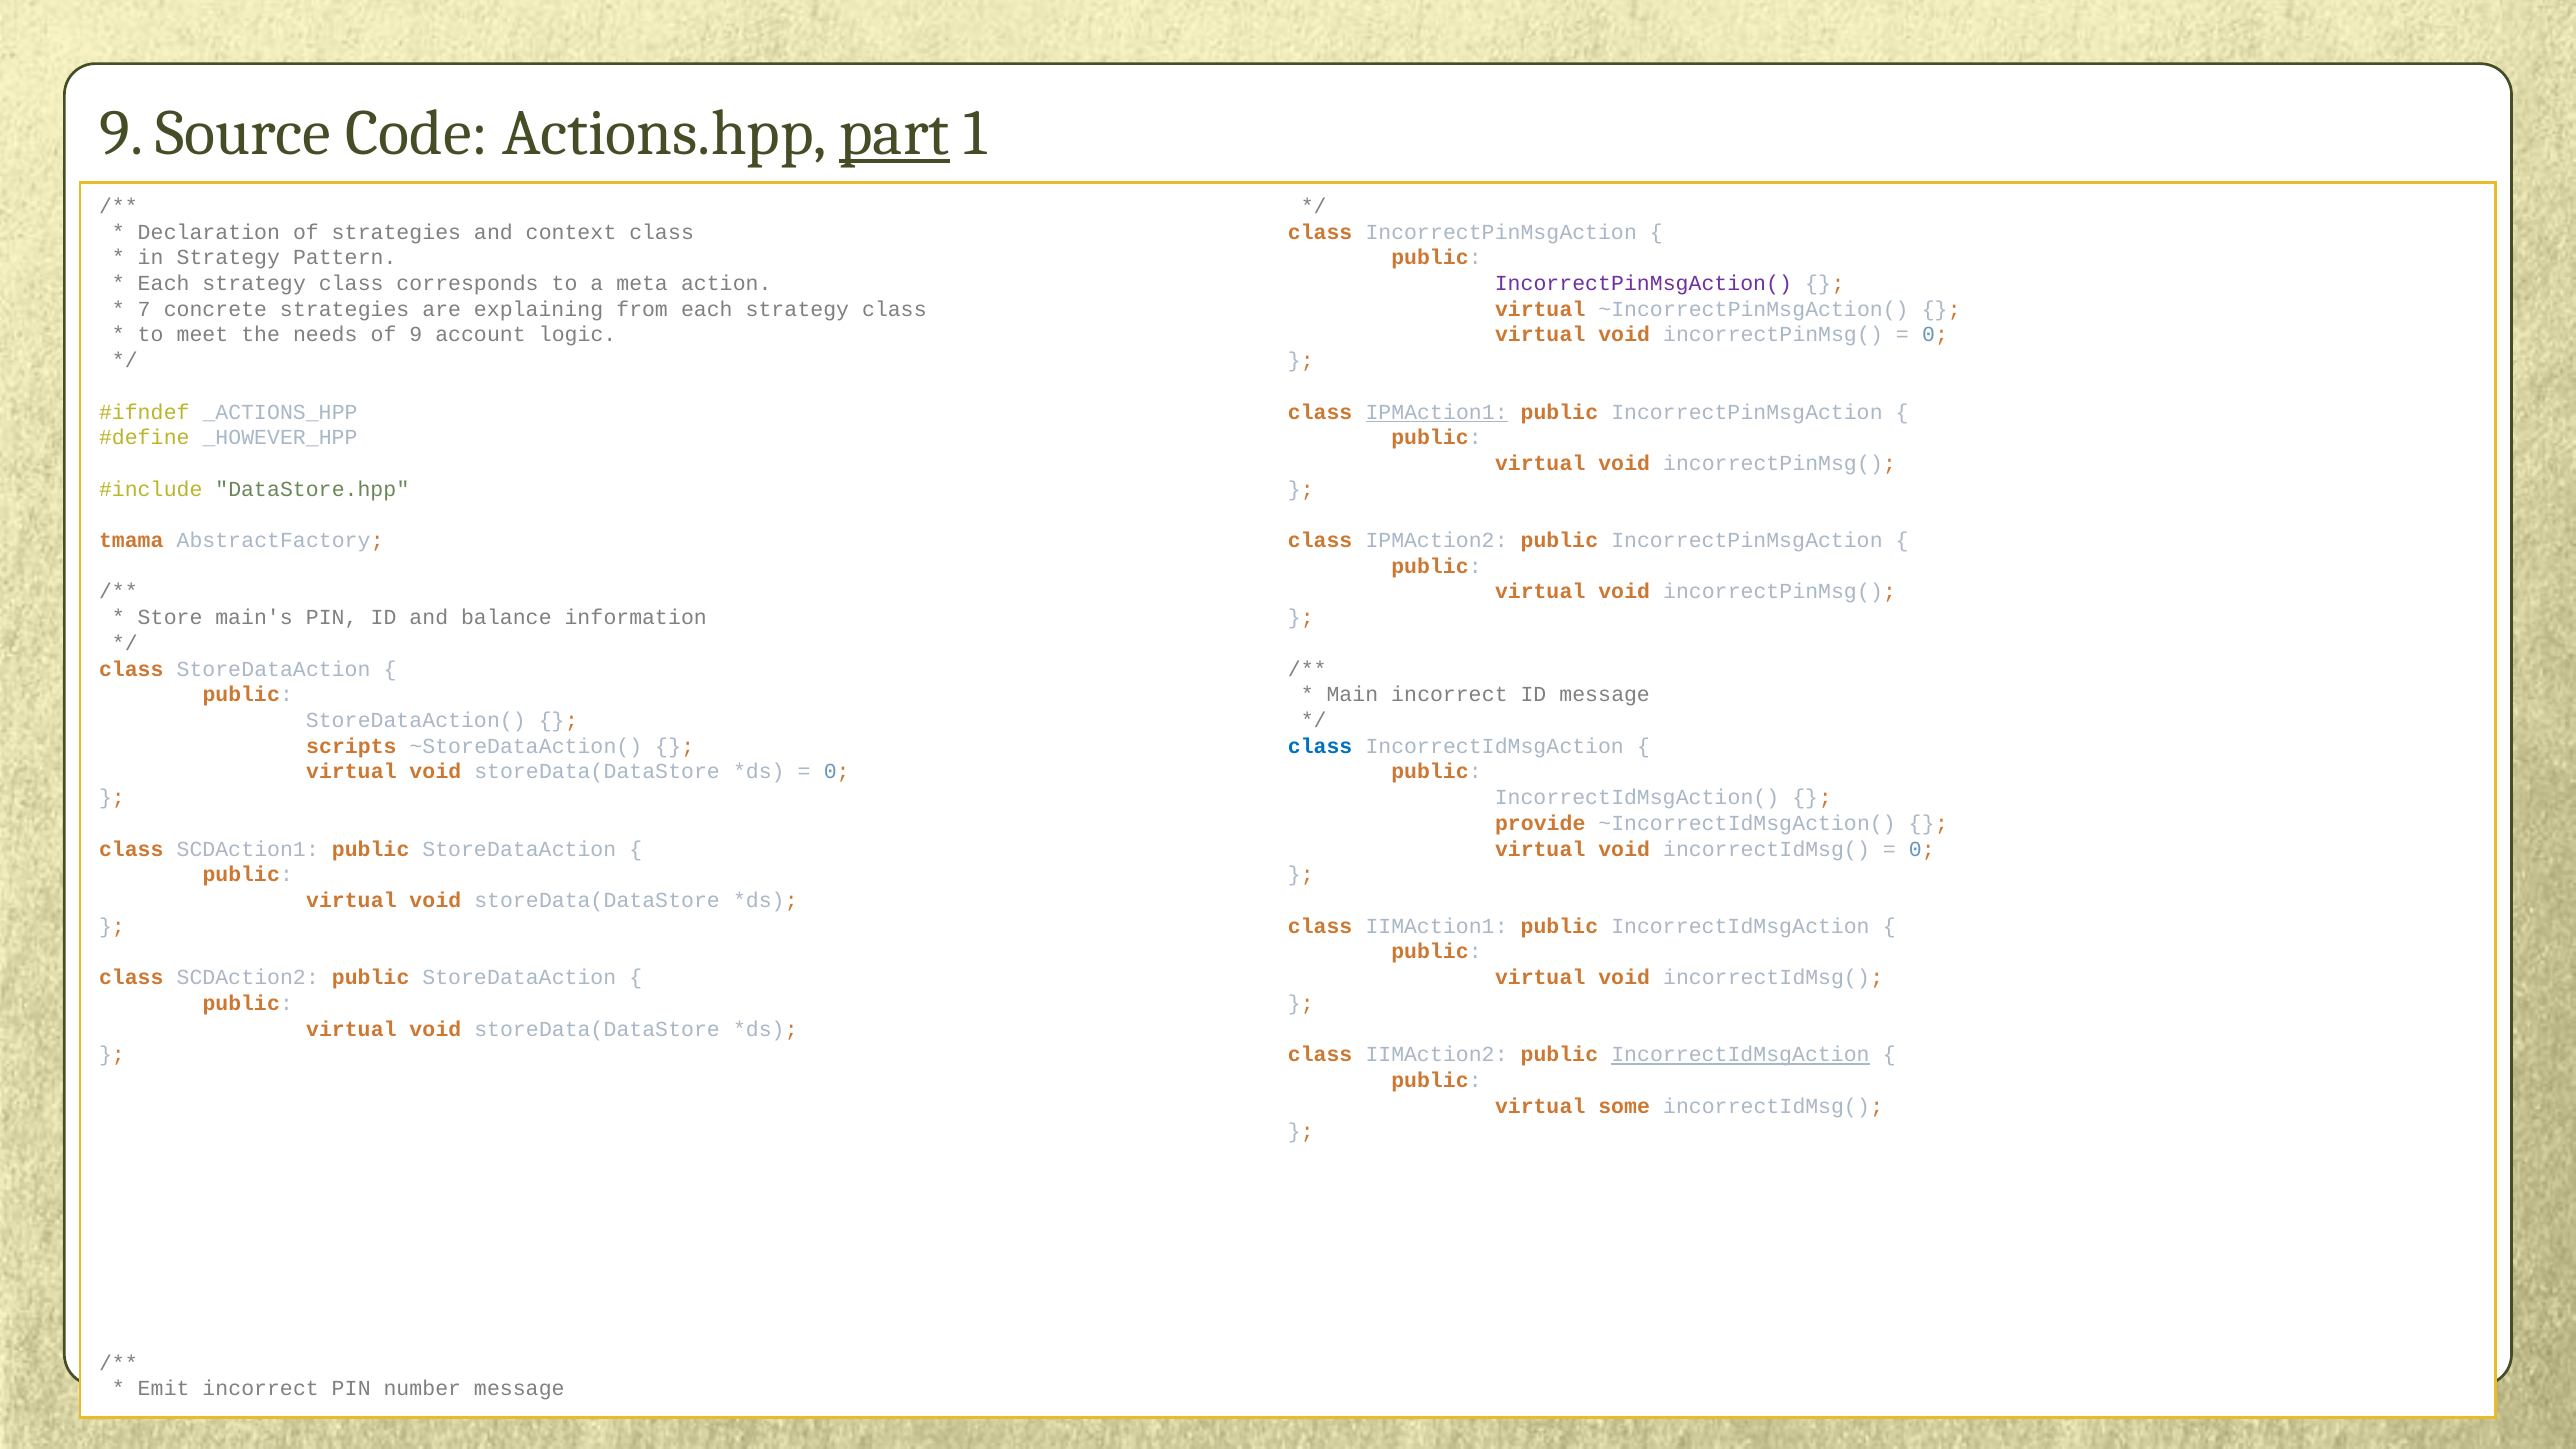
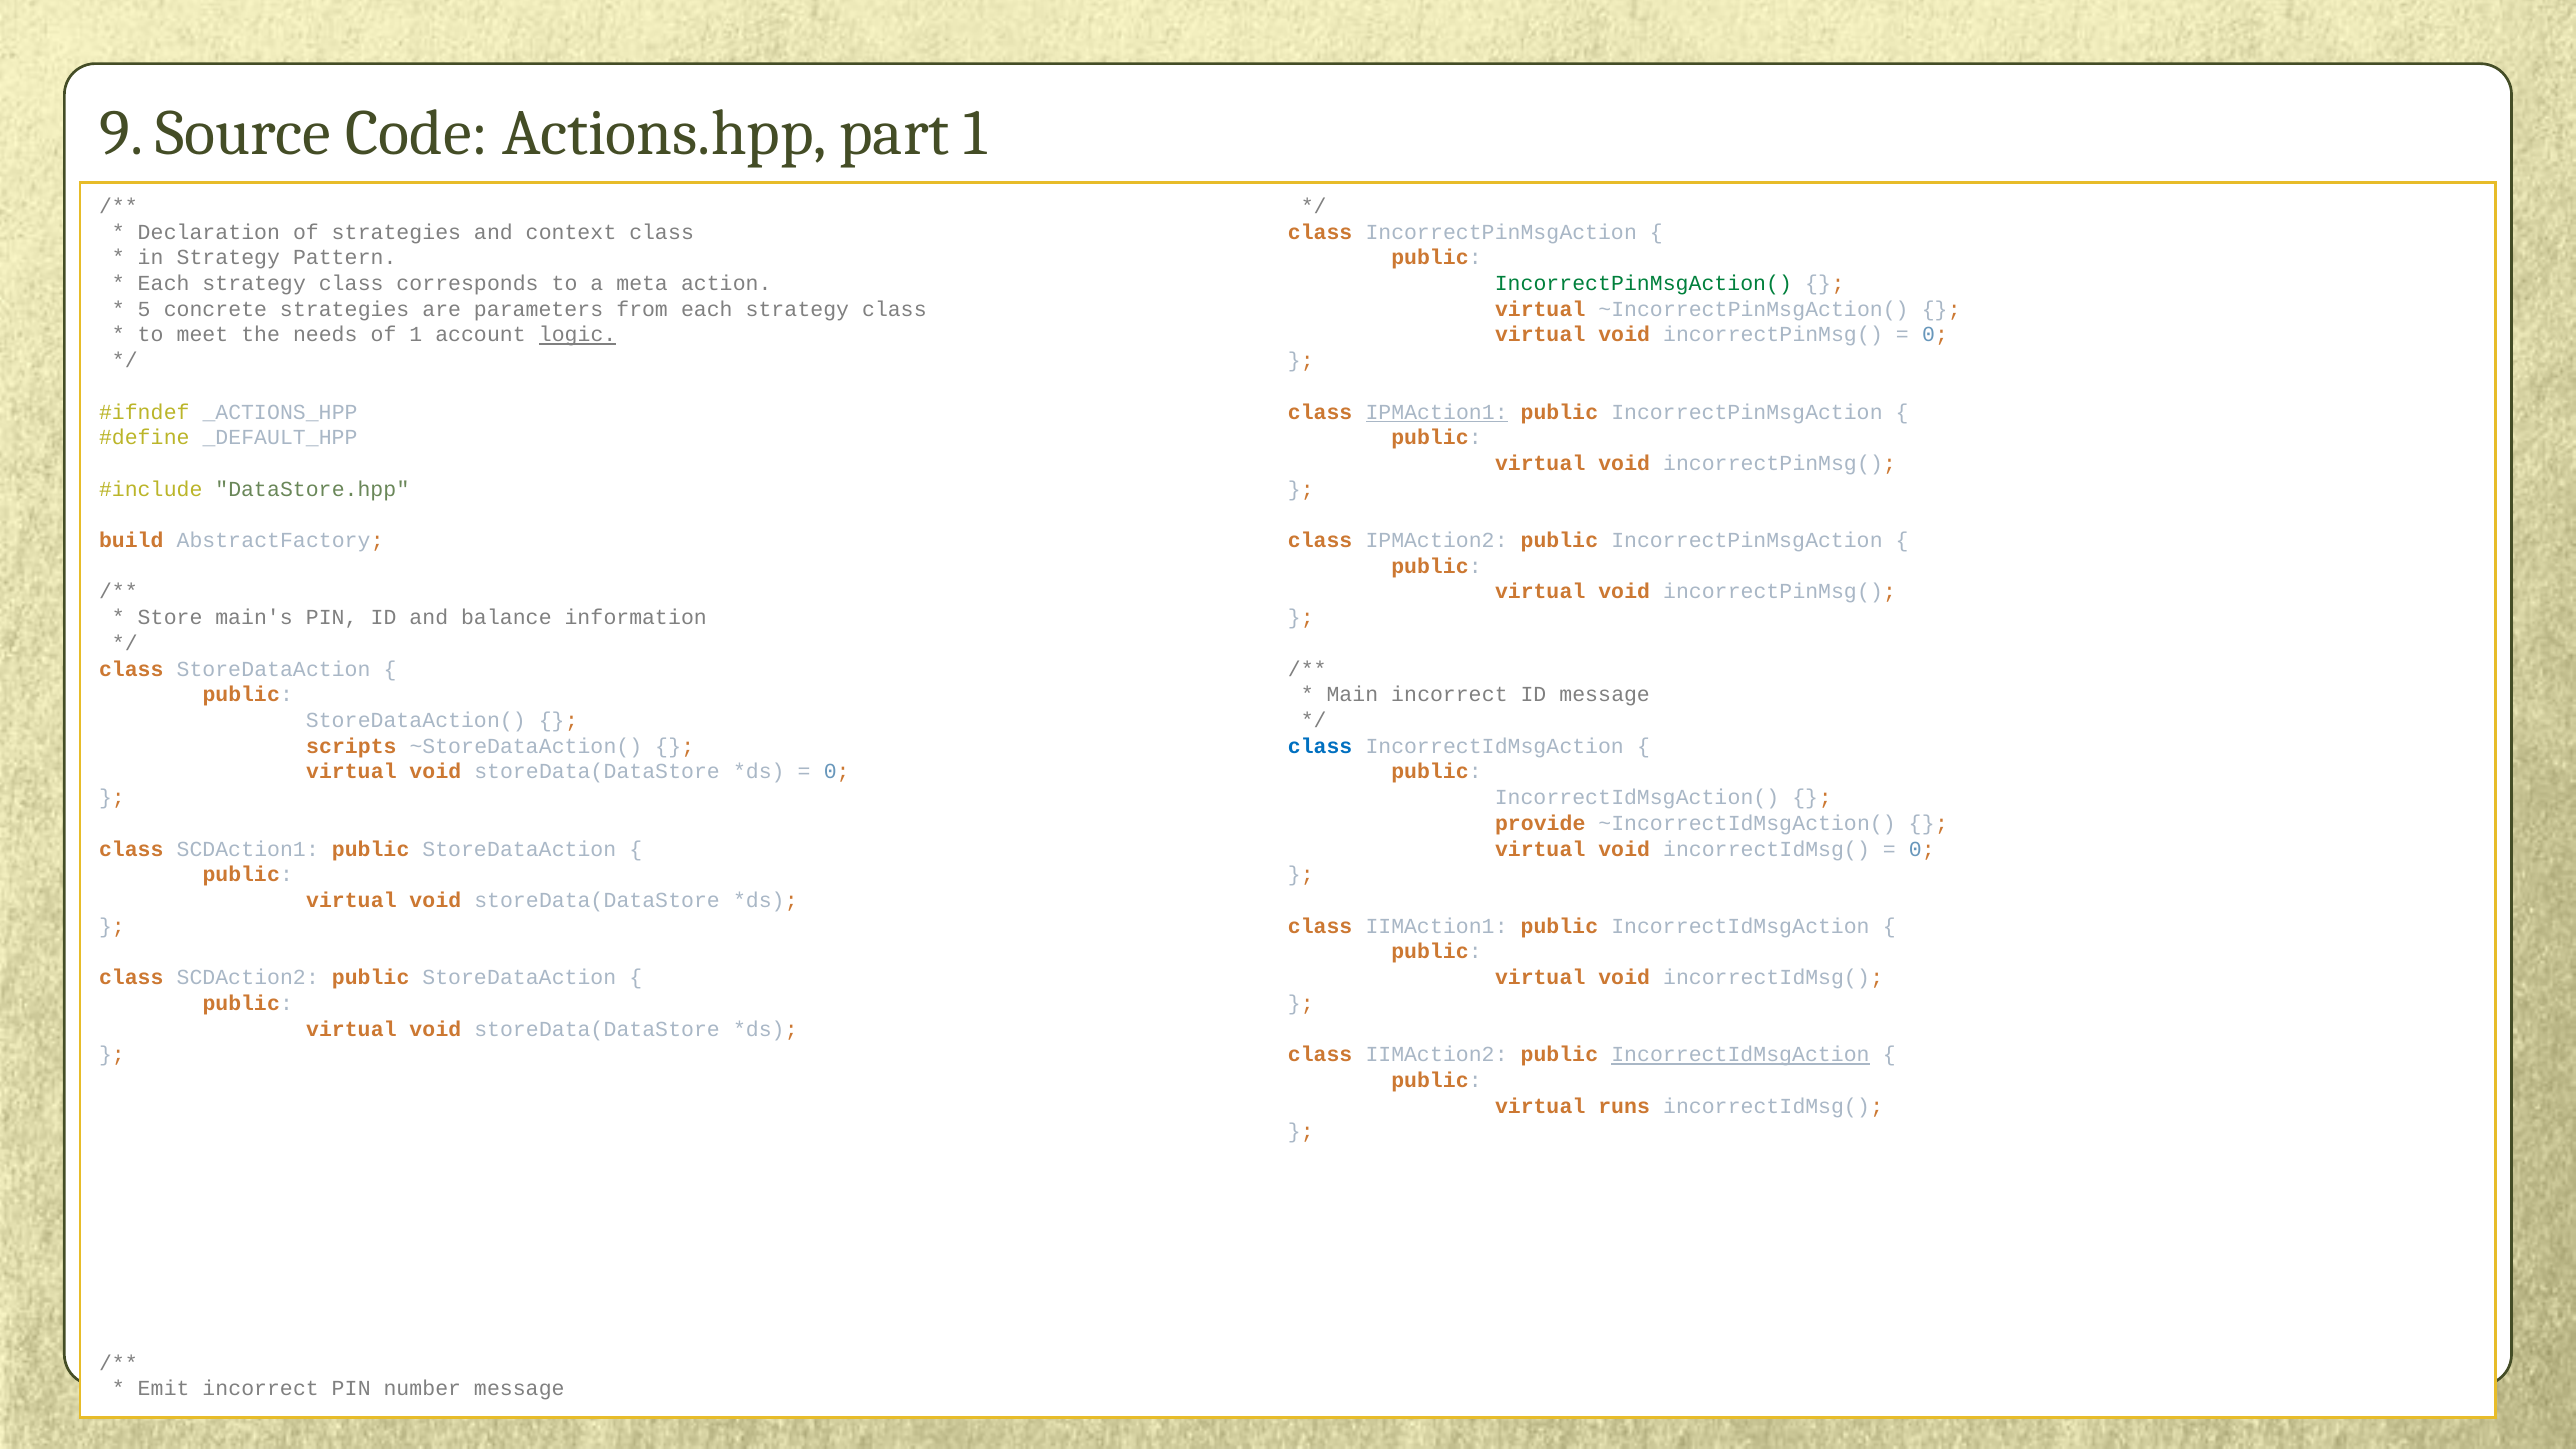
part underline: present -> none (894, 133)
IncorrectPinMsgAction( colour: purple -> green (1643, 283)
7: 7 -> 5 (144, 309)
explaining: explaining -> parameters (539, 309)
of 9: 9 -> 1 (416, 335)
logic underline: none -> present (578, 335)
_HOWEVER_HPP: _HOWEVER_HPP -> _DEFAULT_HPP (280, 438)
tmama: tmama -> build (131, 541)
some: some -> runs (1624, 1106)
